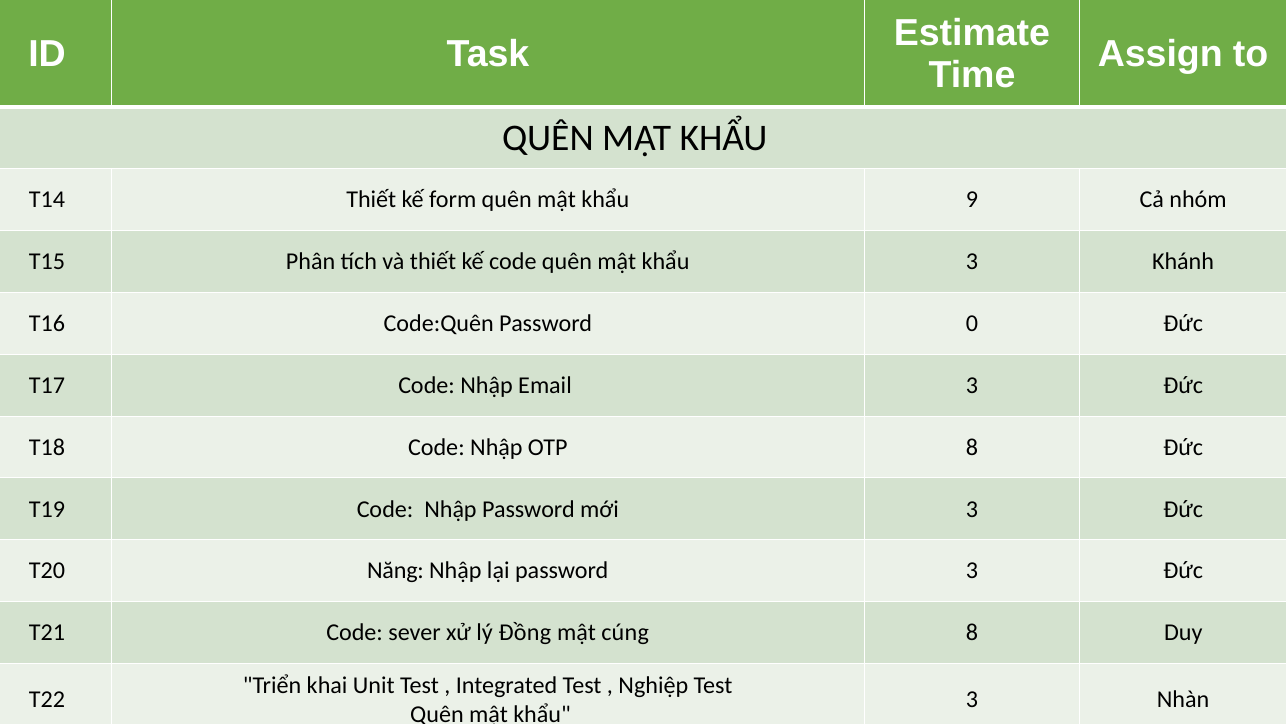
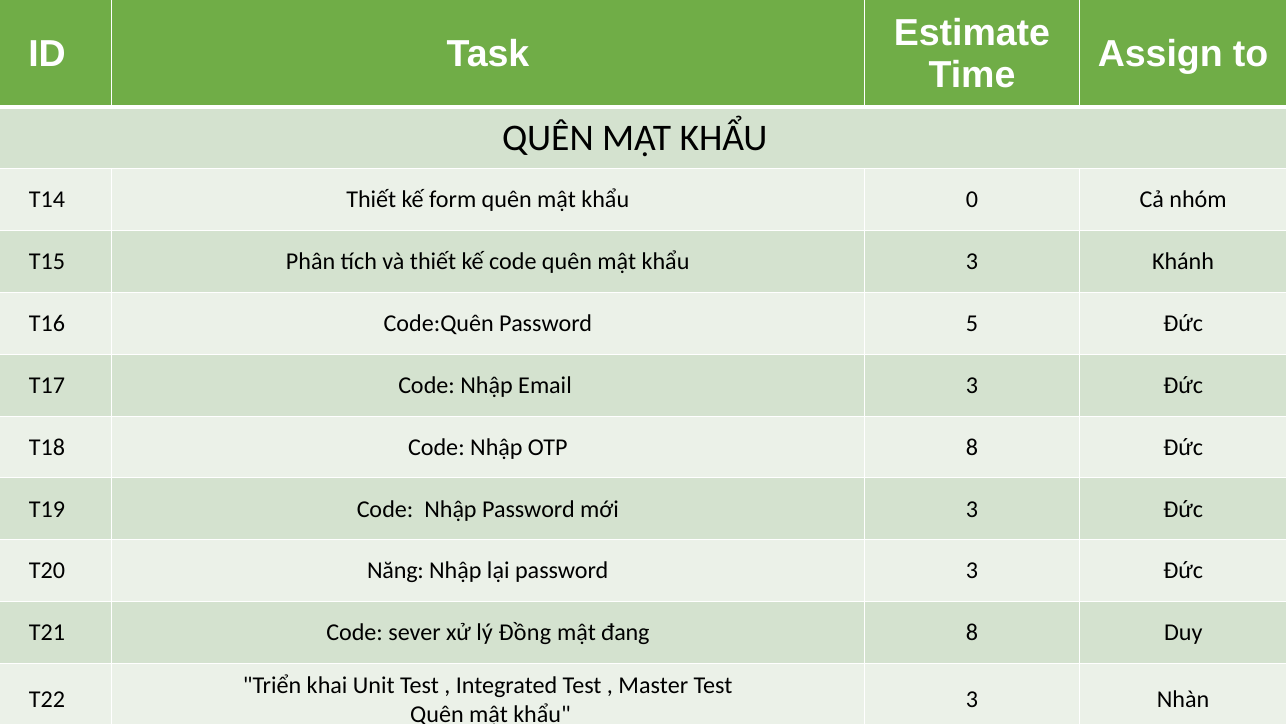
9: 9 -> 0 (972, 200)
0: 0 -> 5 (972, 324)
cúng: cúng -> đang (625, 633)
Nghiệp: Nghiệp -> Master (653, 685)
